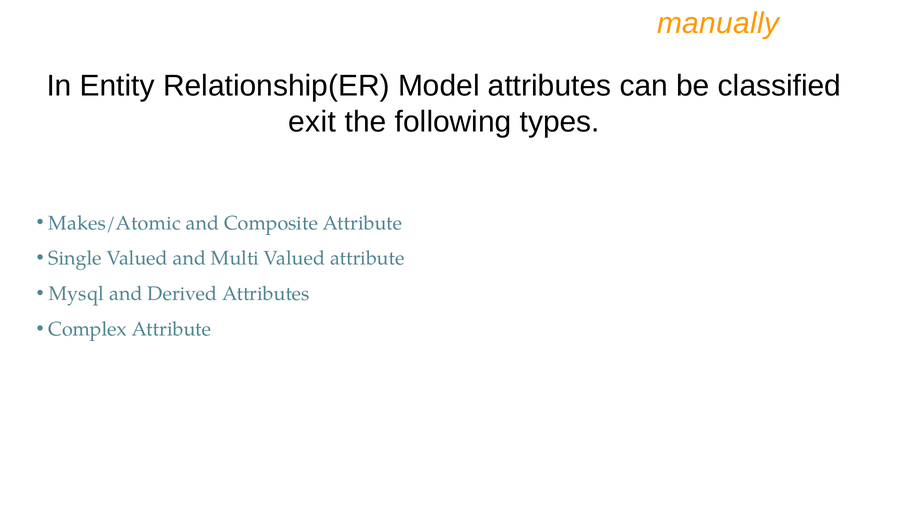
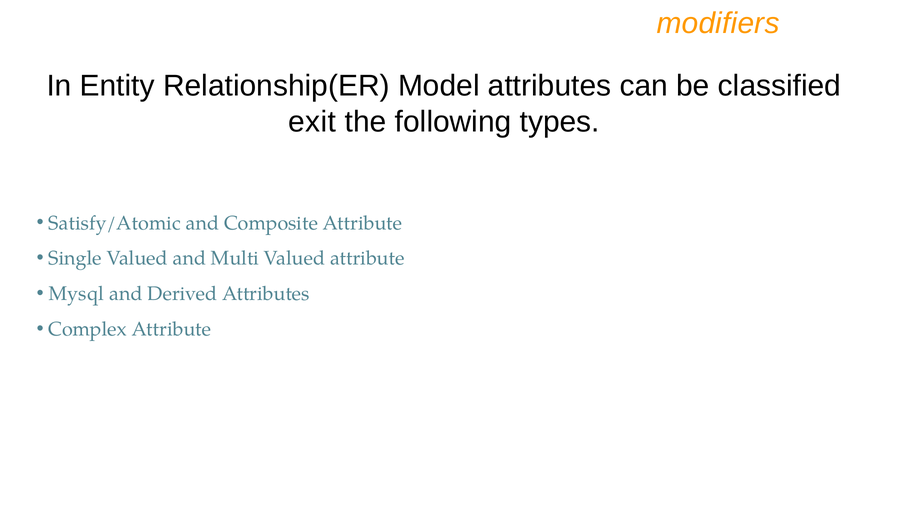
manually: manually -> modifiers (718, 23)
Makes/Atomic: Makes/Atomic -> Satisfy/Atomic (115, 223)
